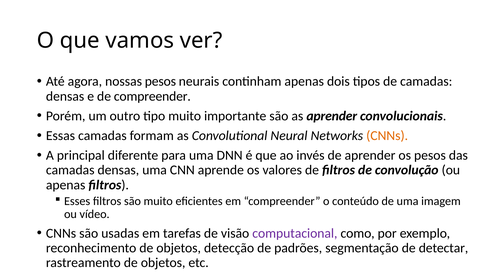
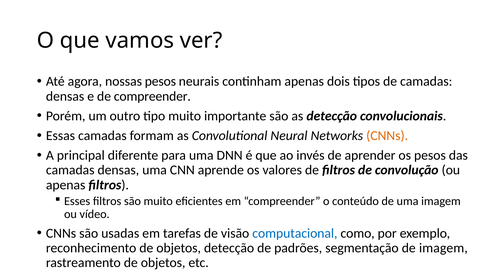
as aprender: aprender -> detecção (332, 116)
computacional colour: purple -> blue (295, 233)
de detectar: detectar -> imagem (443, 248)
